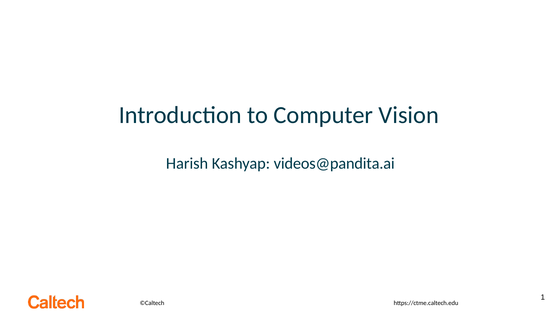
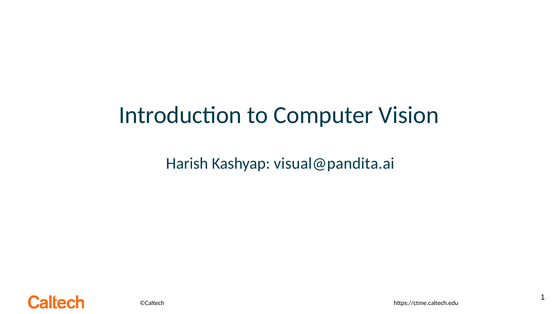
videos@pandita.ai: videos@pandita.ai -> visual@pandita.ai (334, 163)
